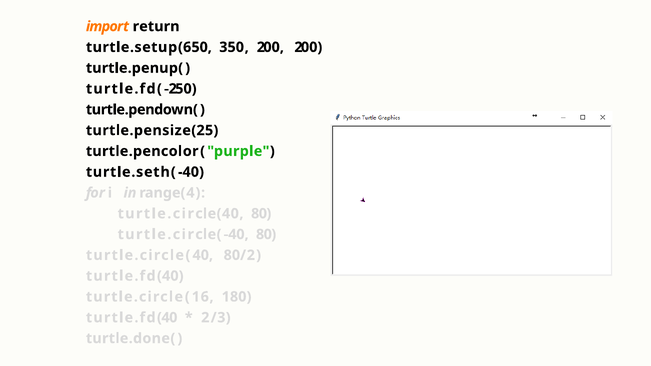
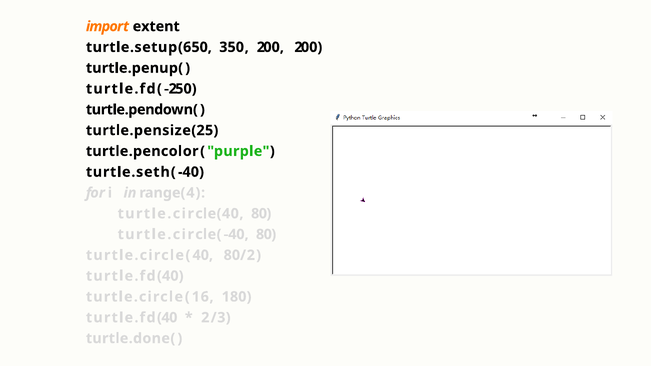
return: return -> extent (156, 26)
